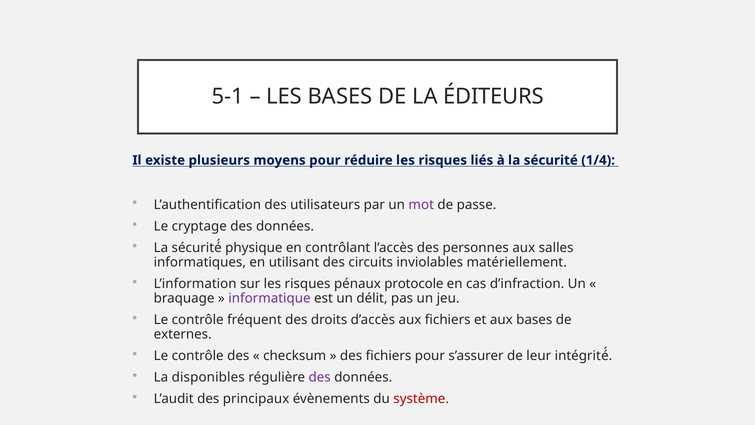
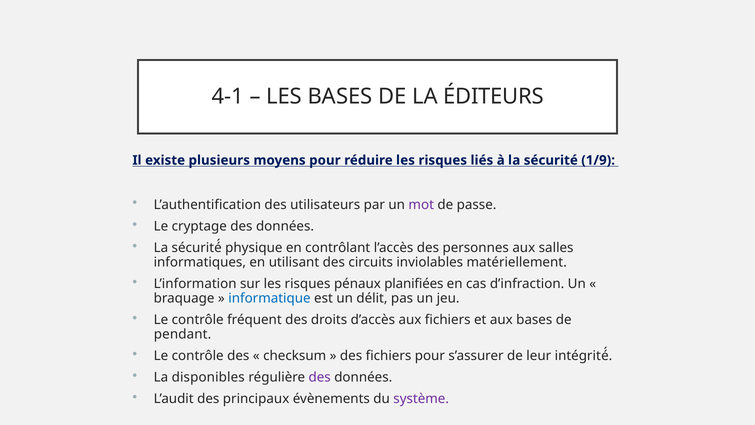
5-1: 5-1 -> 4-1 (228, 96)
1/4: 1/4 -> 1/9 (598, 160)
protocole: protocole -> planifiées (414, 284)
informatique colour: purple -> blue (269, 298)
externes: externes -> pendant (183, 334)
système colour: red -> purple (421, 399)
